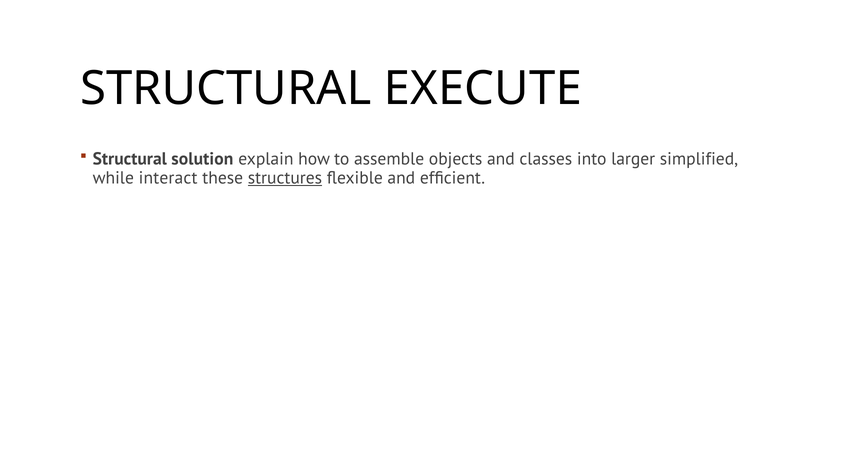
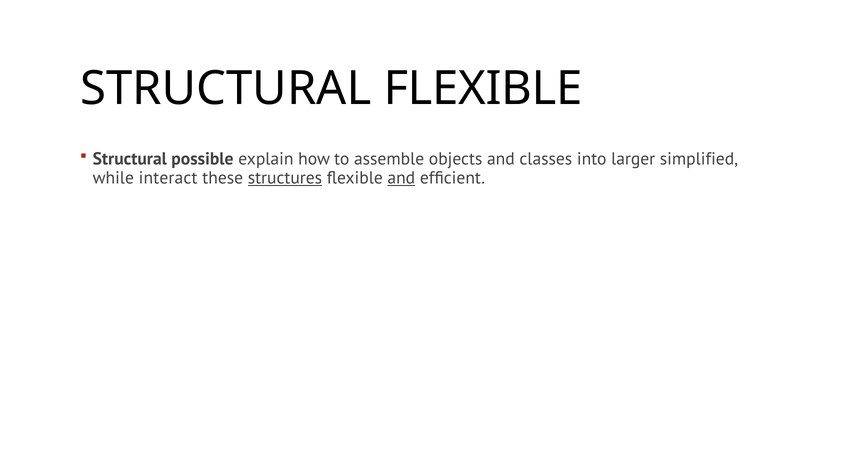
STRUCTURAL EXECUTE: EXECUTE -> FLEXIBLE (483, 89)
solution: solution -> possible (202, 159)
and underline: none -> present (401, 178)
